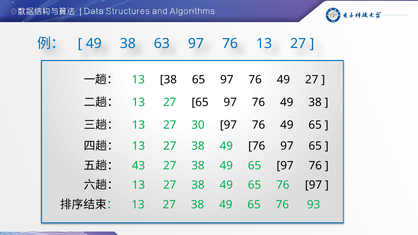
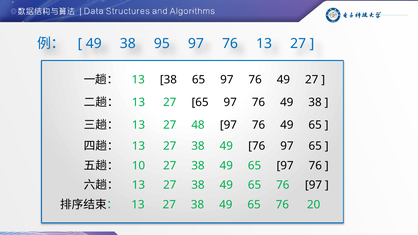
63: 63 -> 95 (162, 44)
30: 30 -> 48 (198, 125)
43: 43 -> 10 (138, 166)
93: 93 -> 20 (314, 205)
